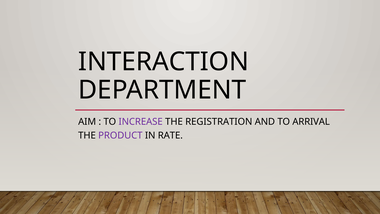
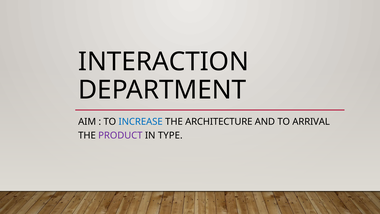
INCREASE colour: purple -> blue (141, 122)
REGISTRATION: REGISTRATION -> ARCHITECTURE (219, 122)
RATE: RATE -> TYPE (170, 135)
